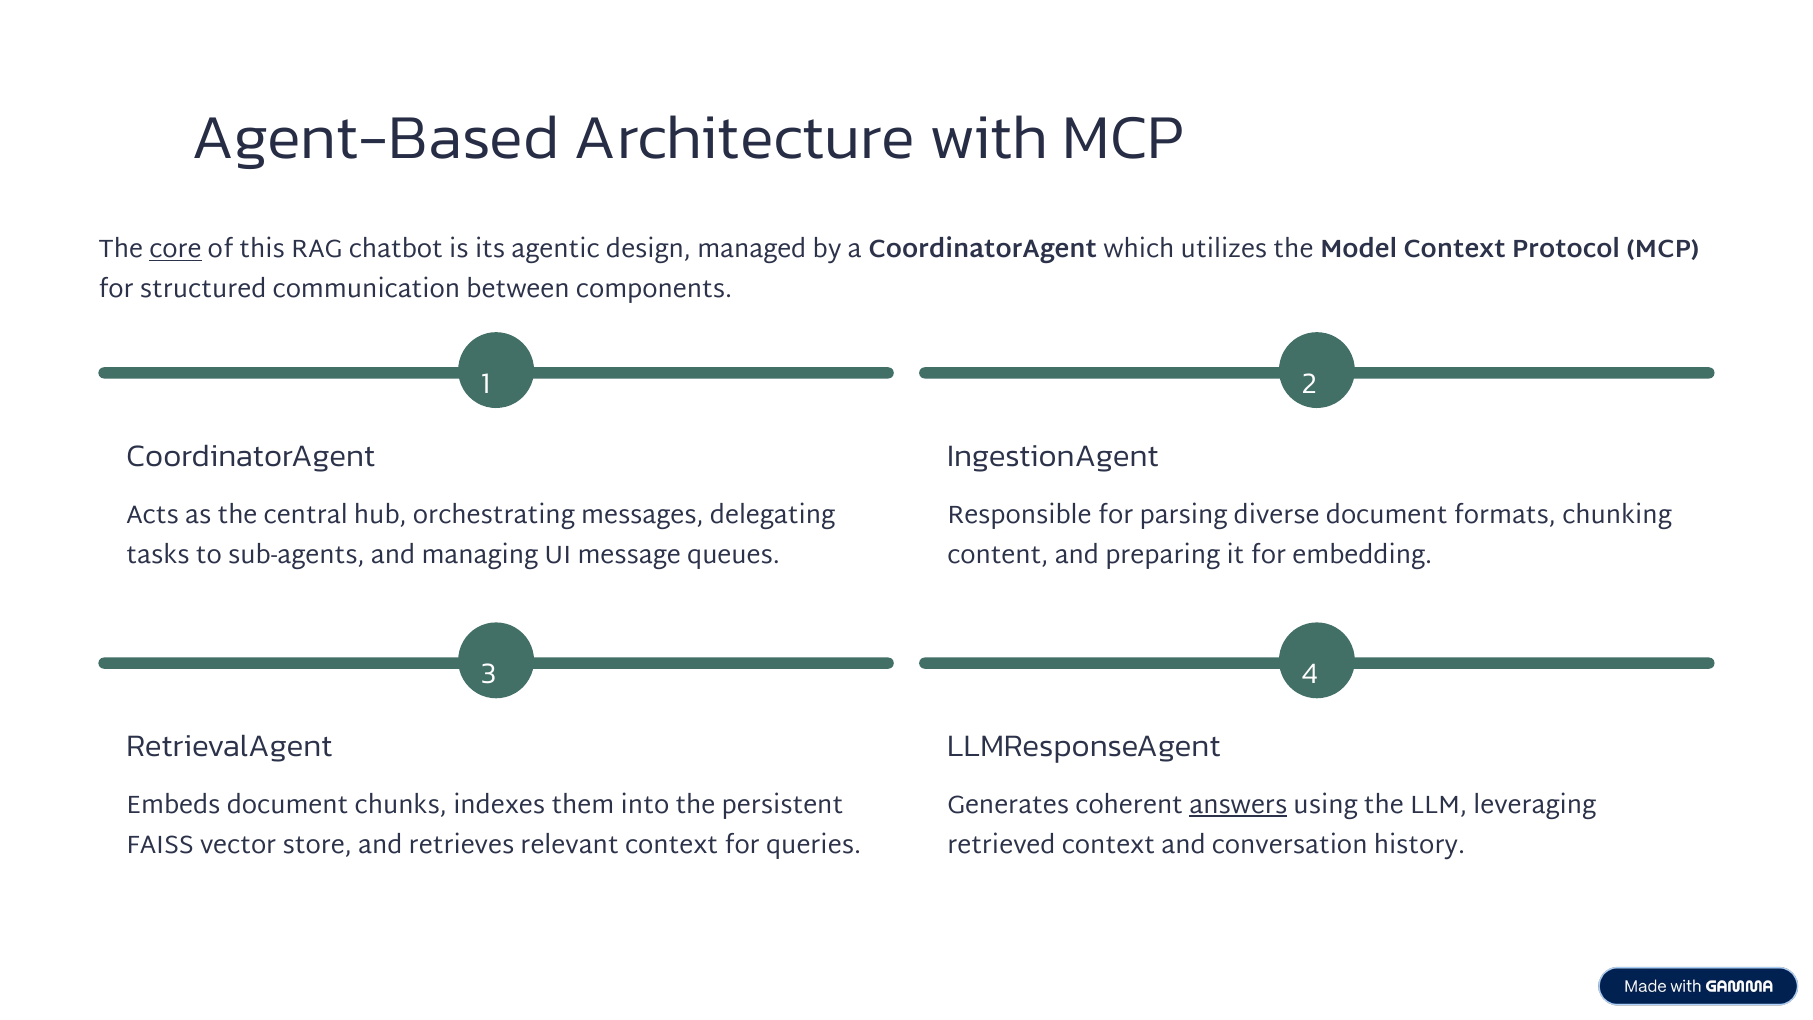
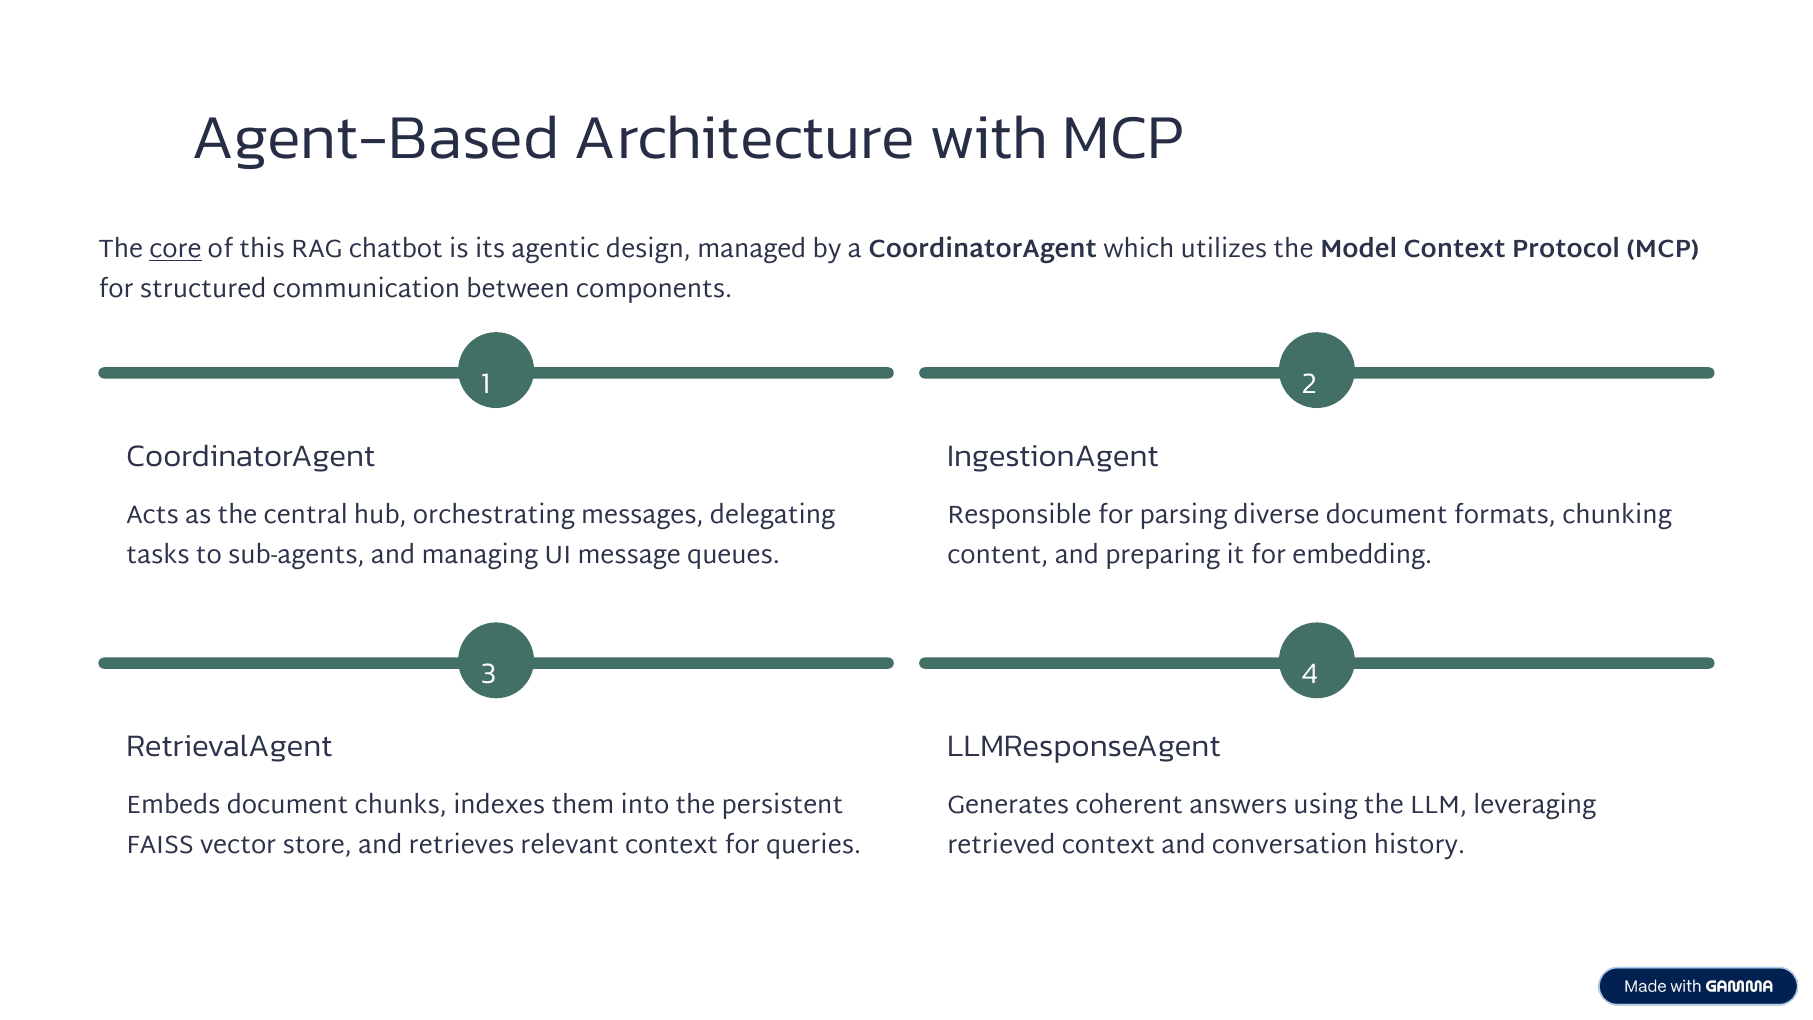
answers underline: present -> none (1238, 805)
